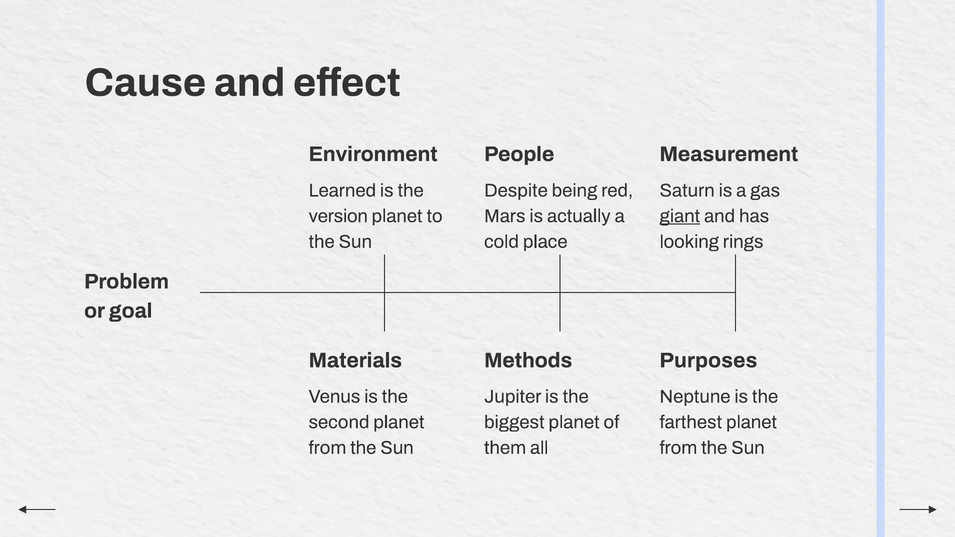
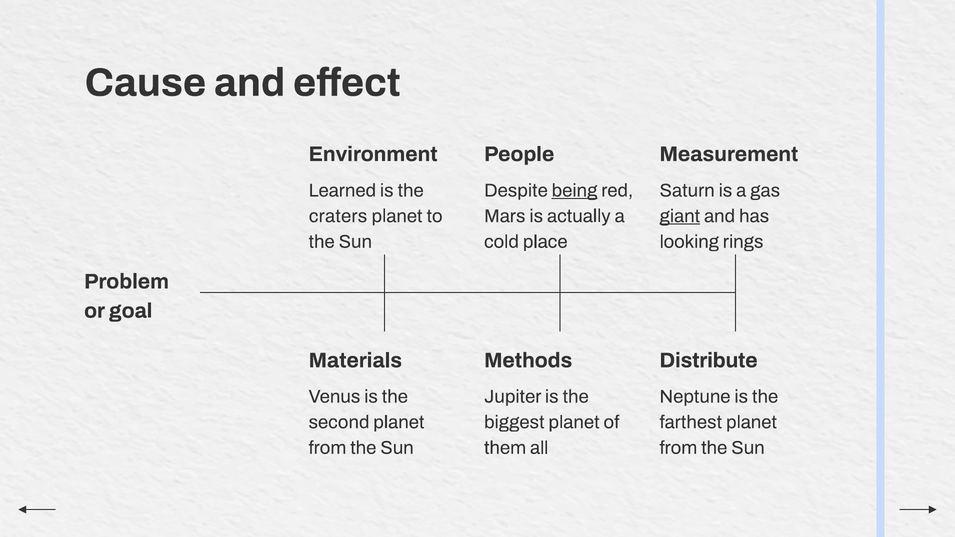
being underline: none -> present (574, 191)
version: version -> craters (338, 216)
Purposes: Purposes -> Distribute (709, 360)
